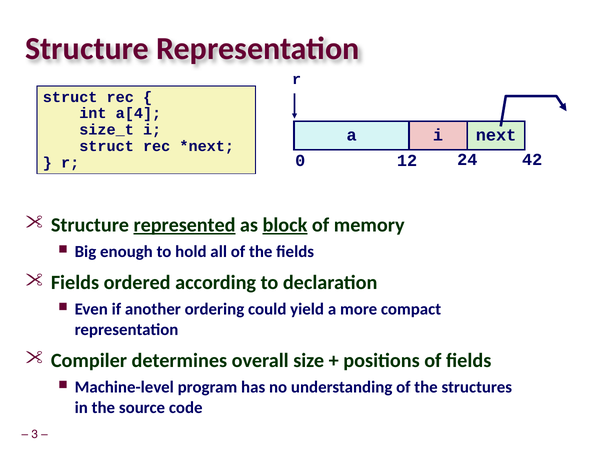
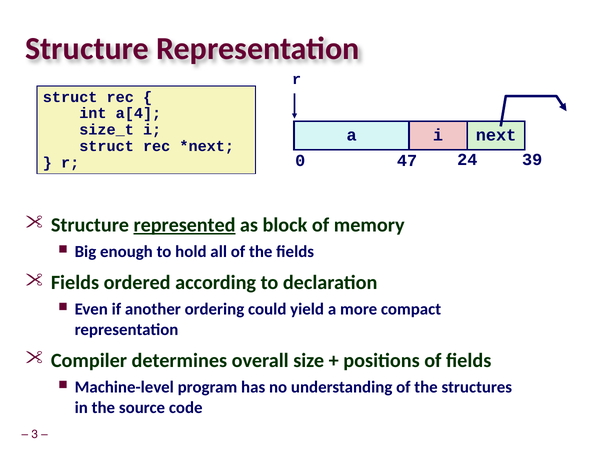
12: 12 -> 47 (407, 161)
42: 42 -> 39 (532, 160)
block underline: present -> none (285, 225)
